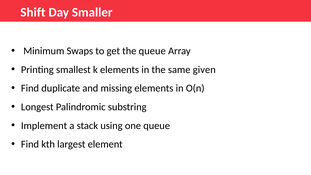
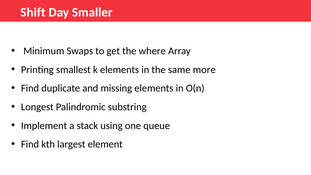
the queue: queue -> where (152, 51)
given: given -> more (204, 70)
